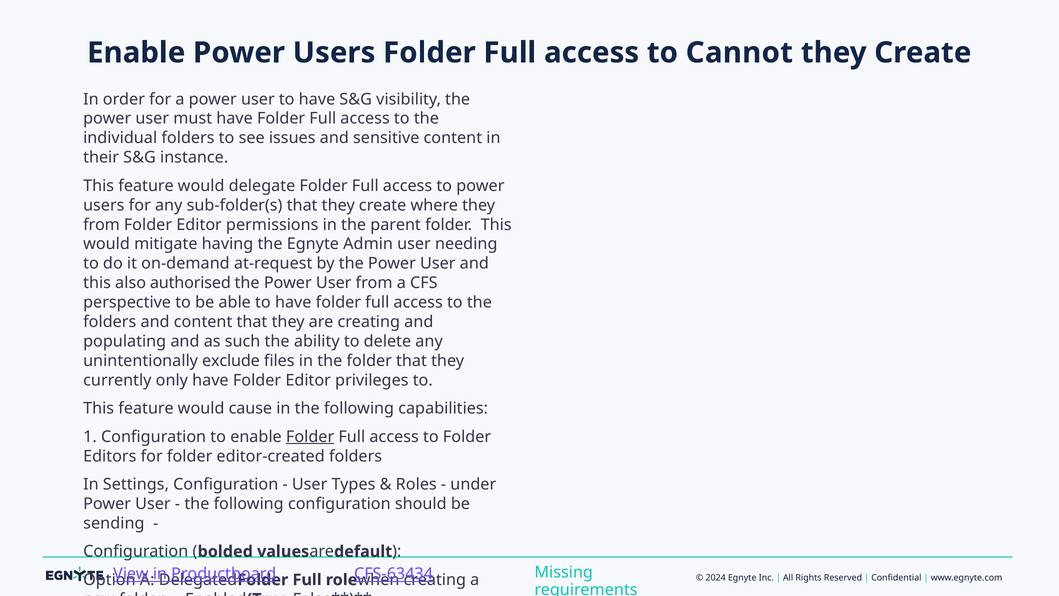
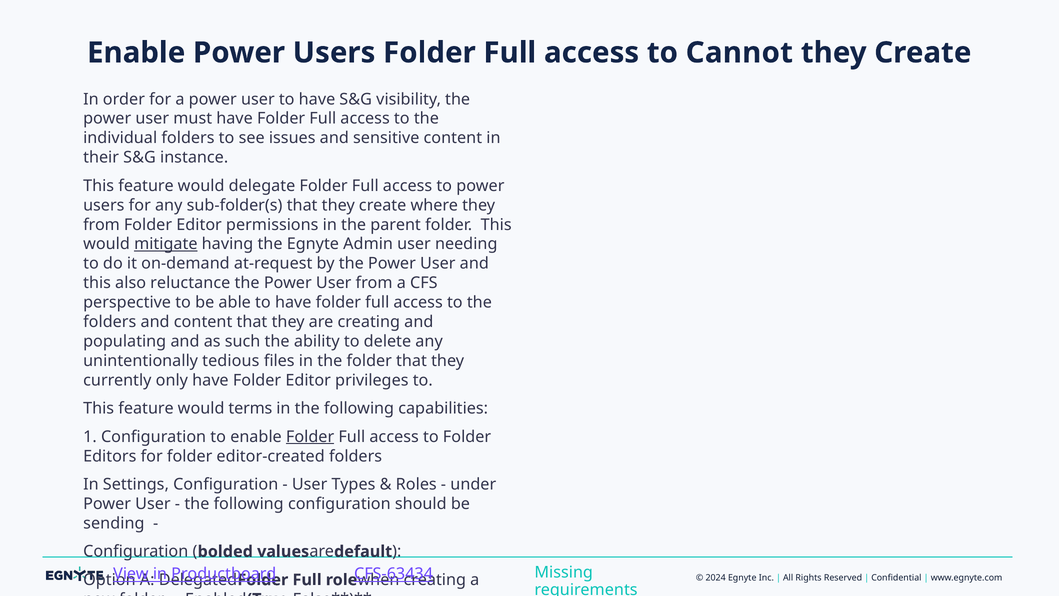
mitigate underline: none -> present (166, 244)
authorised: authorised -> reluctance (190, 283)
exclude: exclude -> tedious (231, 361)
cause: cause -> terms (250, 408)
